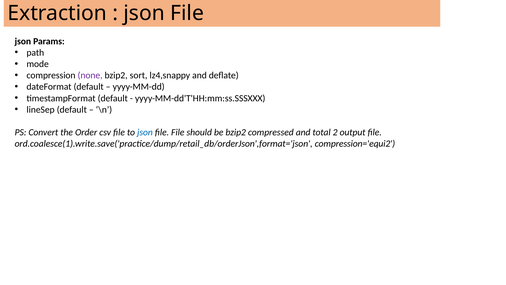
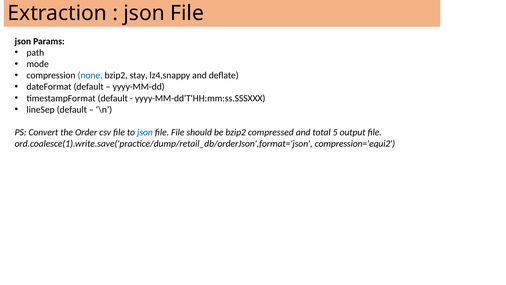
none colour: purple -> blue (90, 75)
sort: sort -> stay (139, 75)
2: 2 -> 5 (335, 132)
